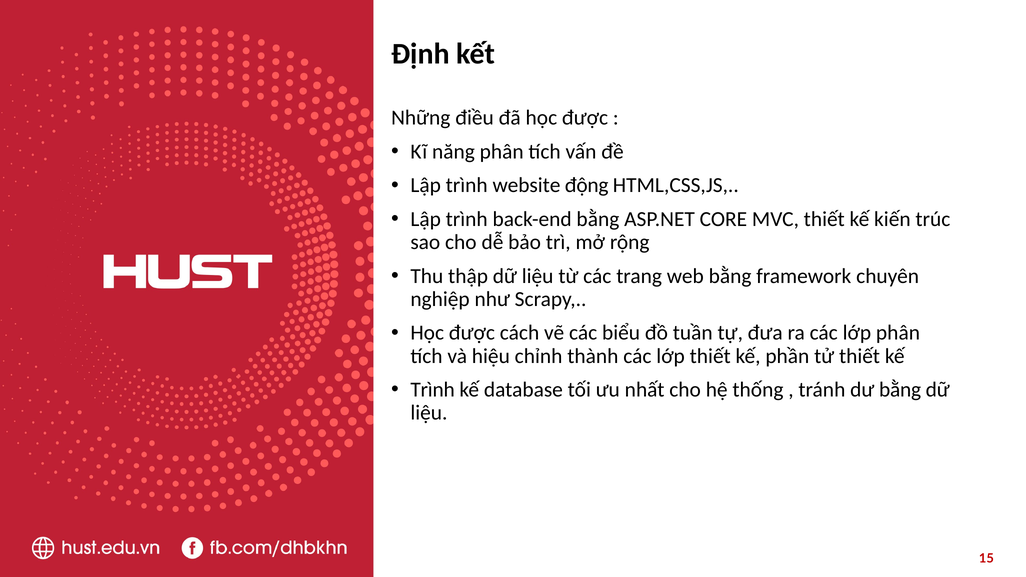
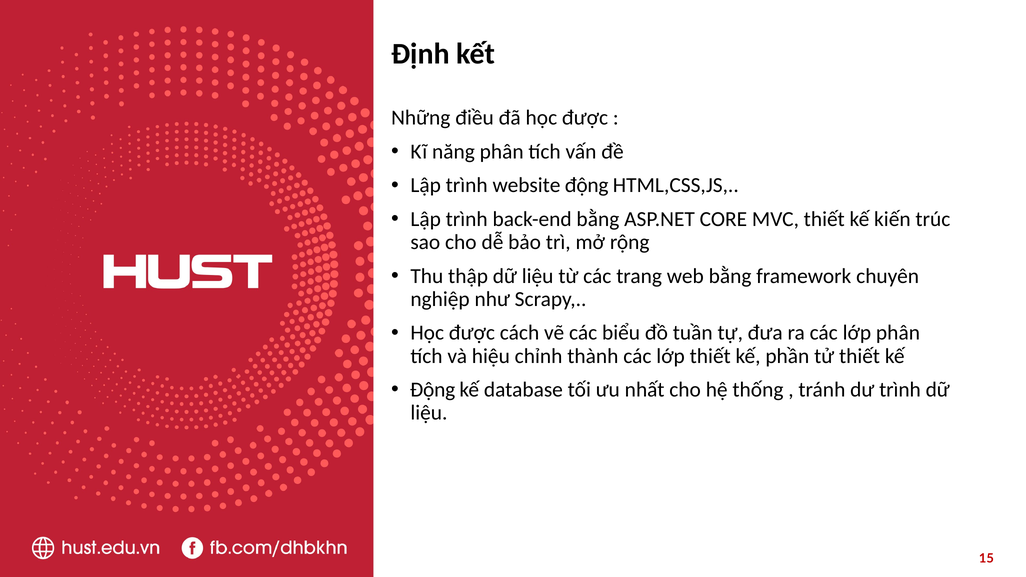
Trình: Trình -> Động (433, 390)
dư bằng: bằng -> trình (900, 390)
